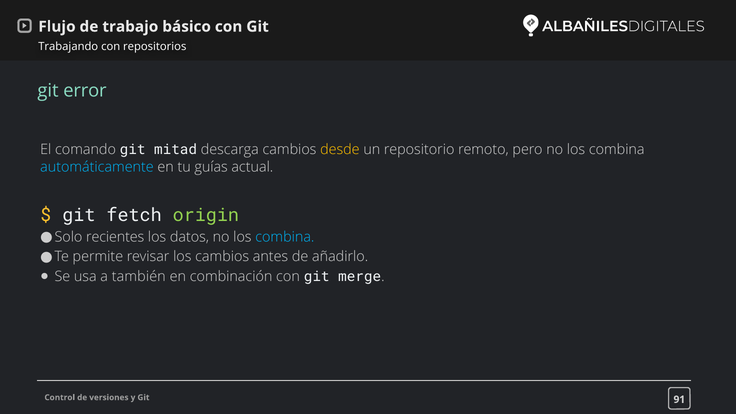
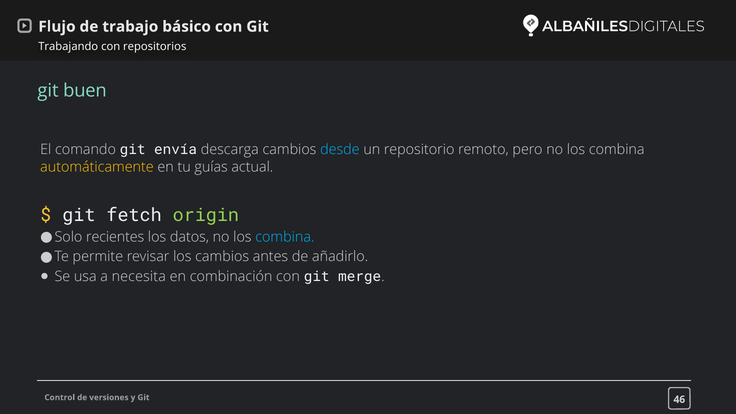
error: error -> buen (85, 91)
mitad: mitad -> envía (176, 150)
desde colour: yellow -> light blue (340, 150)
automáticamente colour: light blue -> yellow (97, 167)
también: también -> necesita (139, 276)
91: 91 -> 46 (679, 400)
